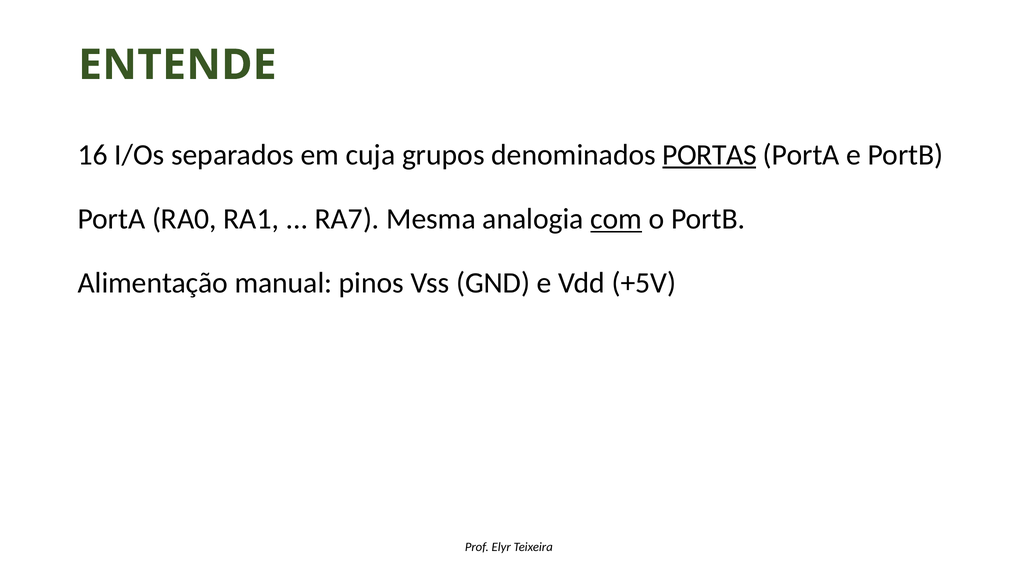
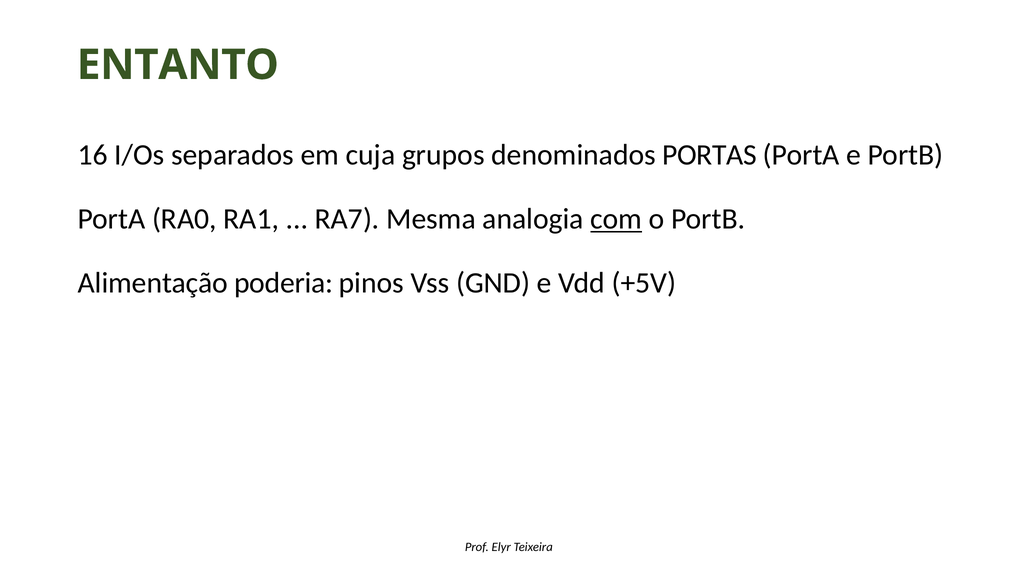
ENTENDE: ENTENDE -> ENTANTO (178, 65)
PORTAS underline: present -> none (709, 155)
manual: manual -> poderia (284, 283)
